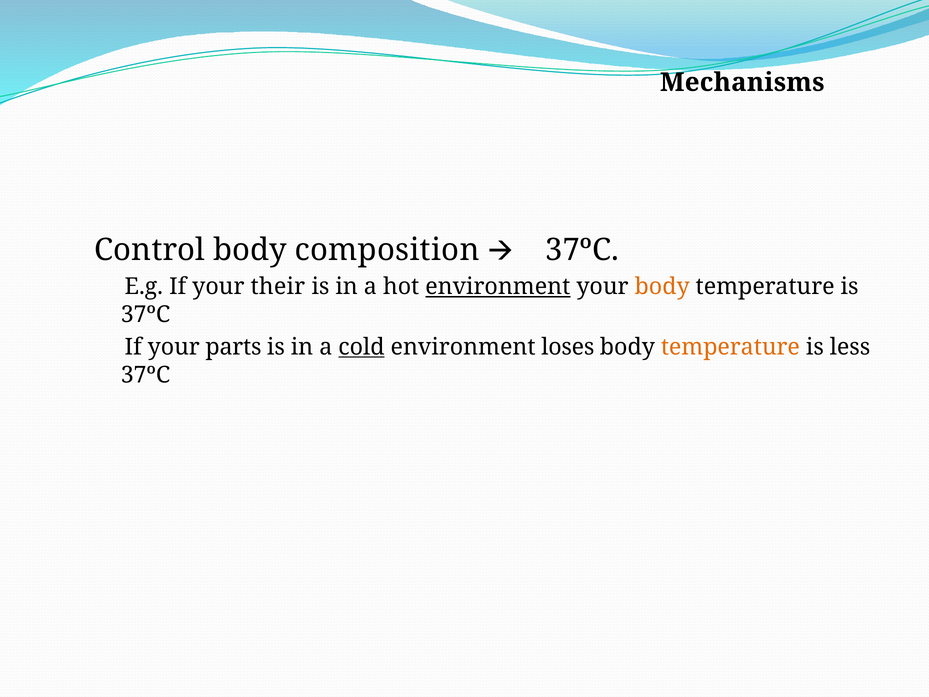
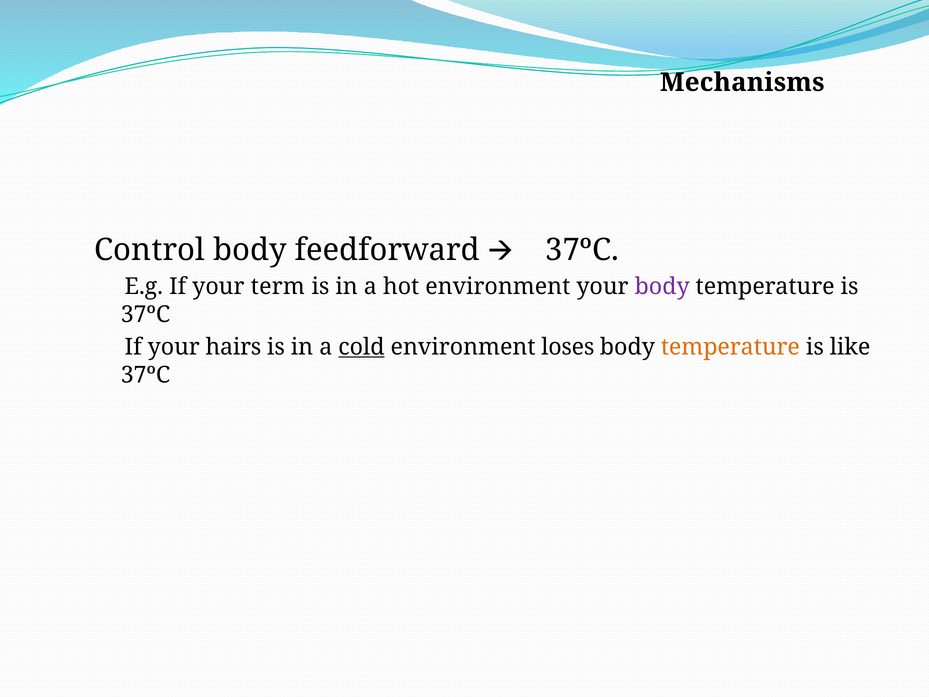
composition: composition -> feedforward (387, 250)
their: their -> term (278, 287)
environment underline: present -> none (498, 287)
body colour: orange -> purple (662, 287)
parts: parts -> hairs (233, 347)
less: less -> like (850, 347)
